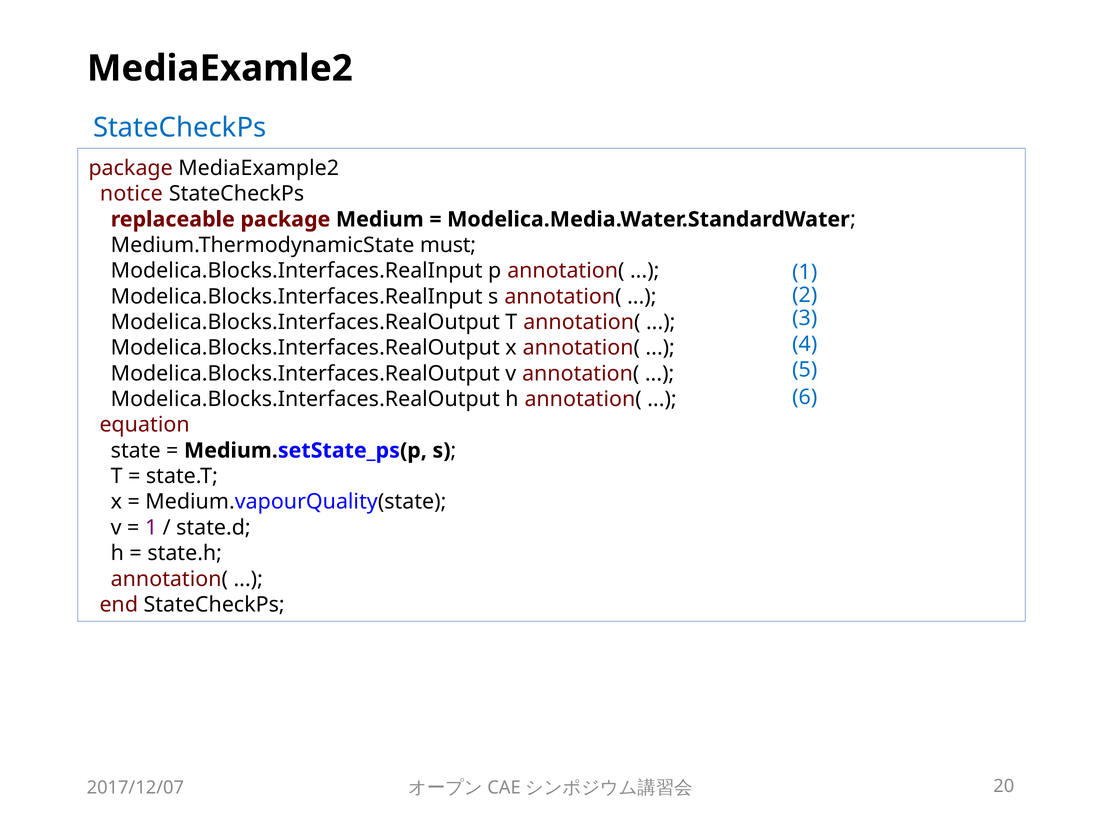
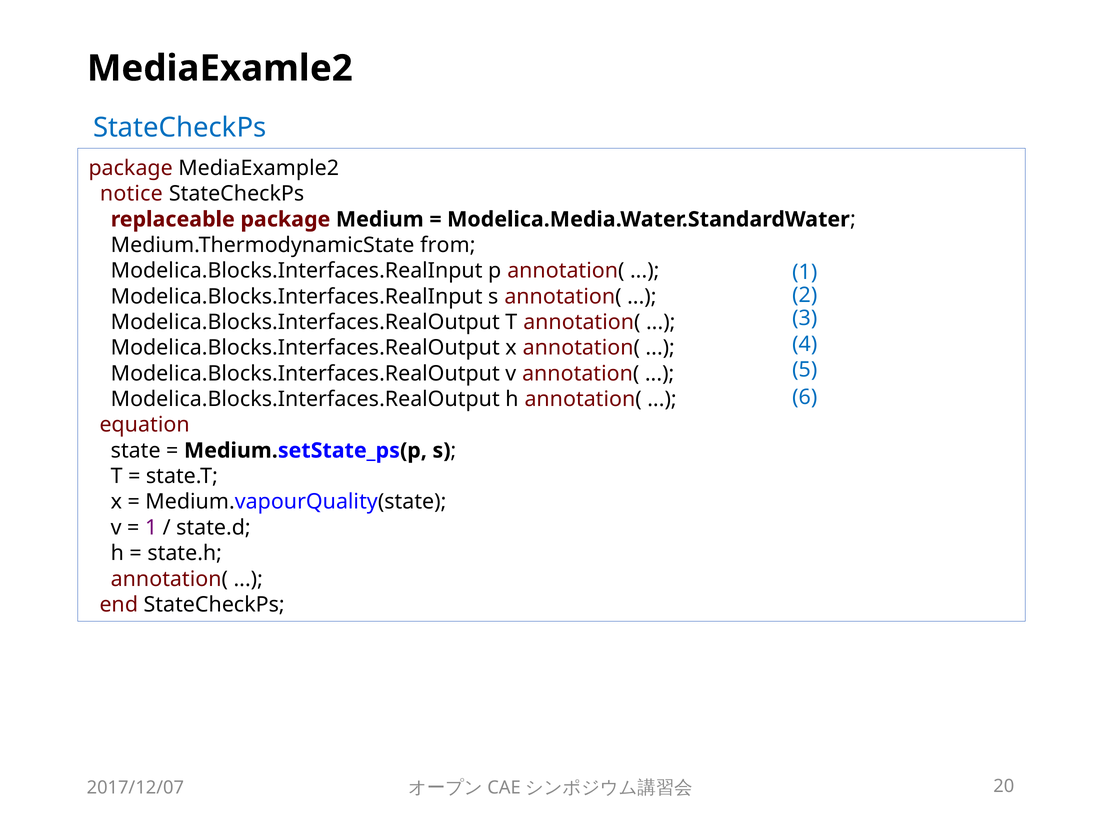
must: must -> from (448, 245)
